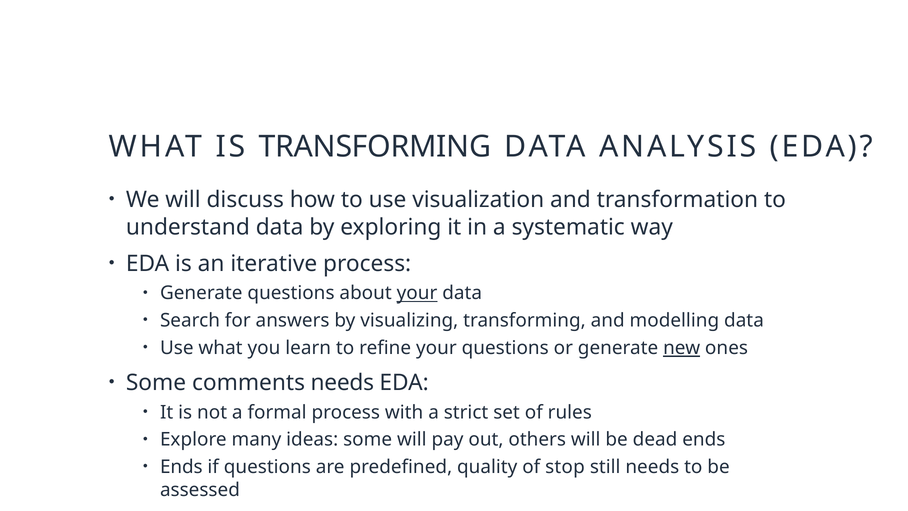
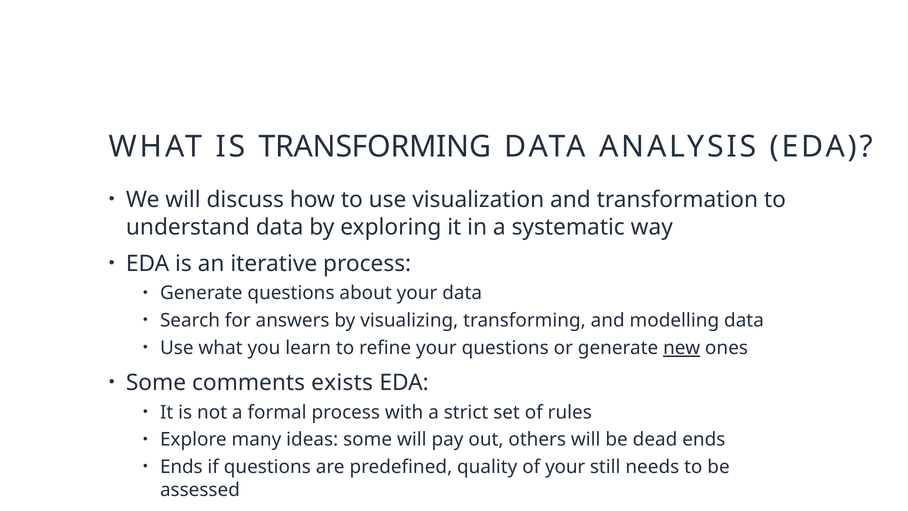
your underline: present -> none (417, 293)
comments needs: needs -> exists (342, 383)
of stop: stop -> your (565, 467)
